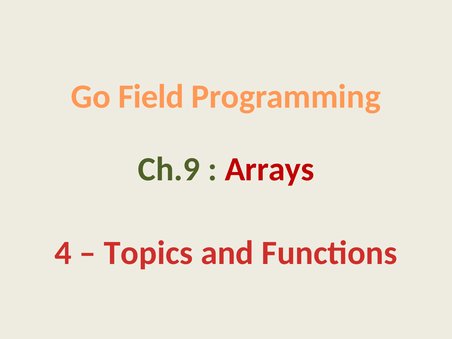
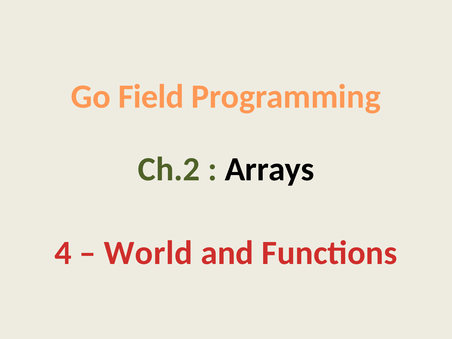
Ch.9: Ch.9 -> Ch.2 (169, 169)
Arrays colour: red -> black (269, 169)
Topics: Topics -> World (148, 253)
